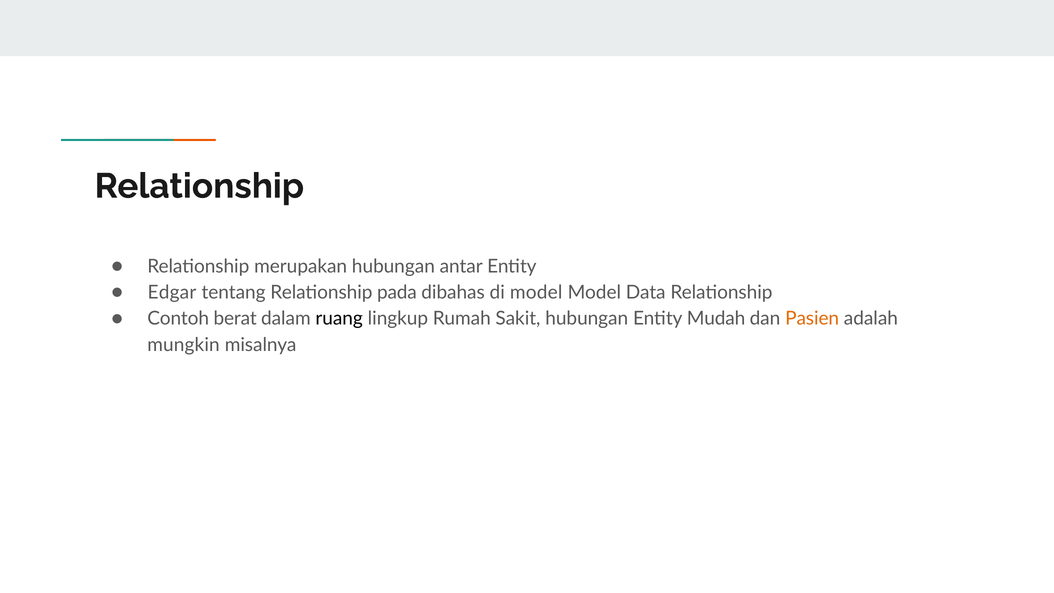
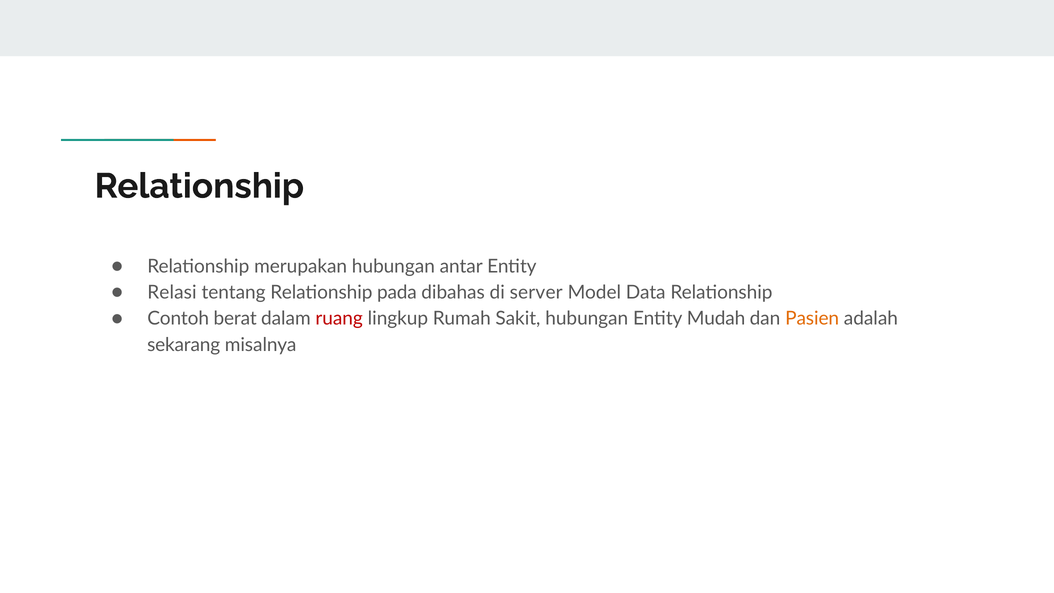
Edgar: Edgar -> Relasi (172, 292)
di model: model -> server (536, 292)
ruang colour: black -> red (339, 319)
mungkin: mungkin -> sekarang (184, 345)
